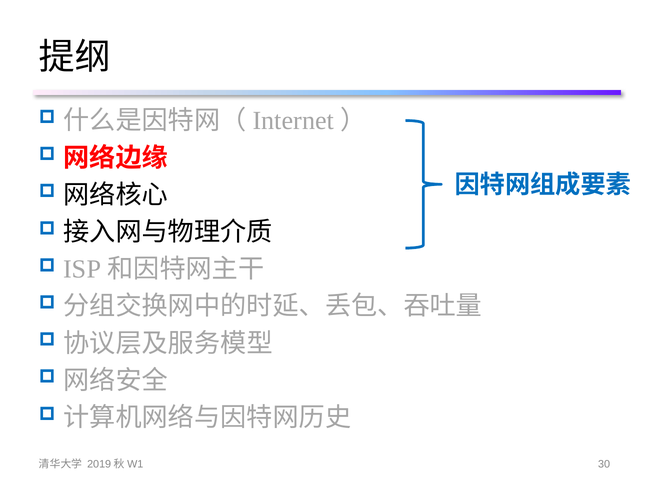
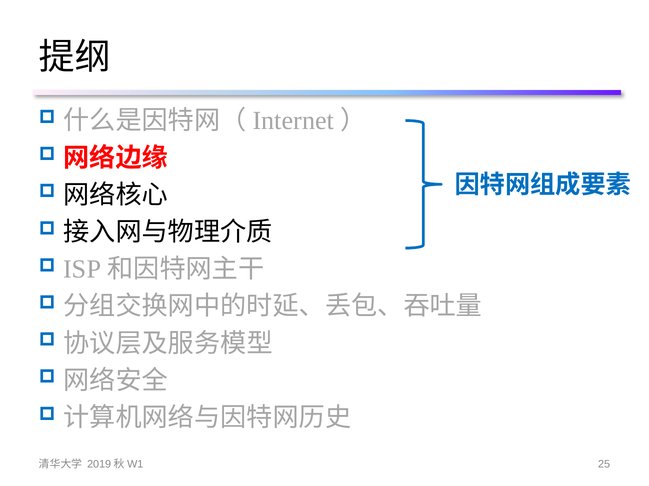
30: 30 -> 25 (604, 465)
